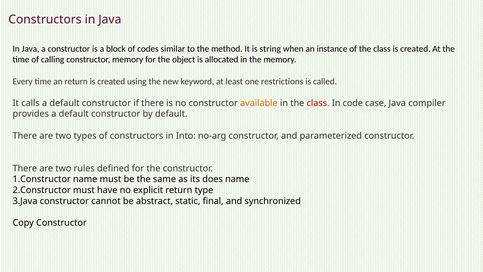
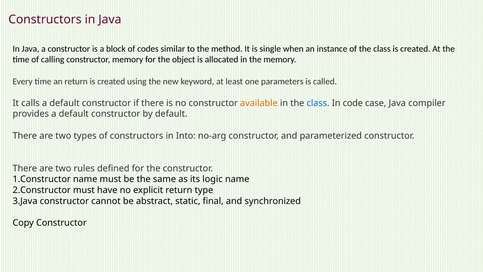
string: string -> single (270, 49)
restrictions: restrictions -> parameters (282, 81)
class colour: red -> blue (318, 103)
does: does -> logic (213, 179)
